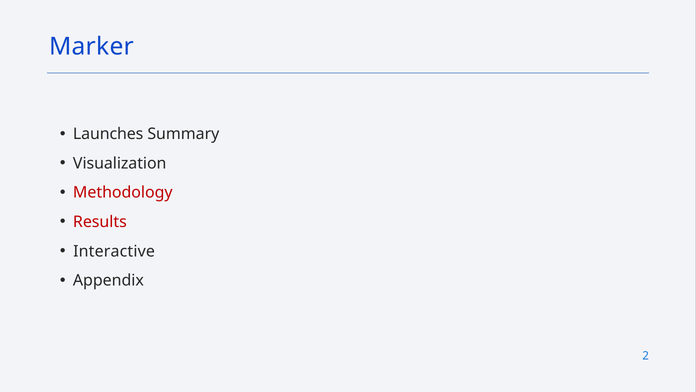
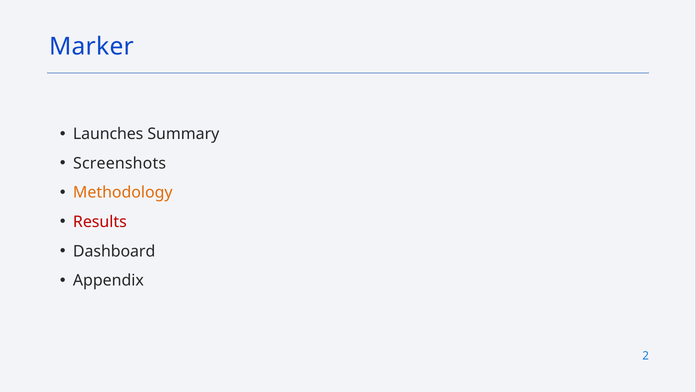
Visualization: Visualization -> Screenshots (120, 163)
Methodology colour: red -> orange (123, 192)
Interactive: Interactive -> Dashboard (114, 251)
